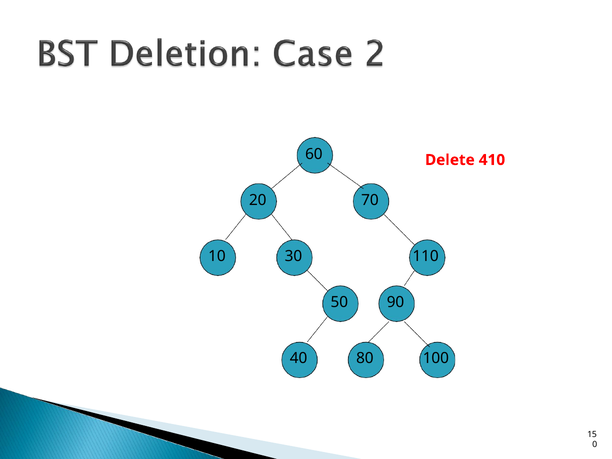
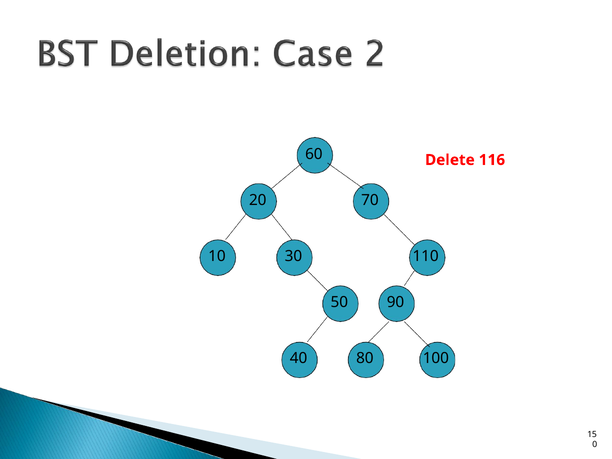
410: 410 -> 116 (492, 160)
